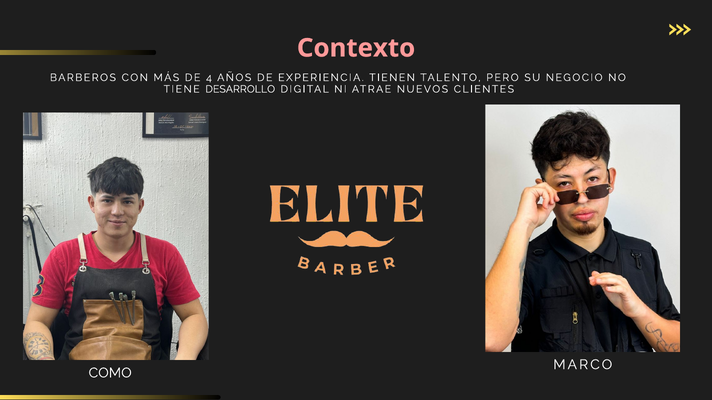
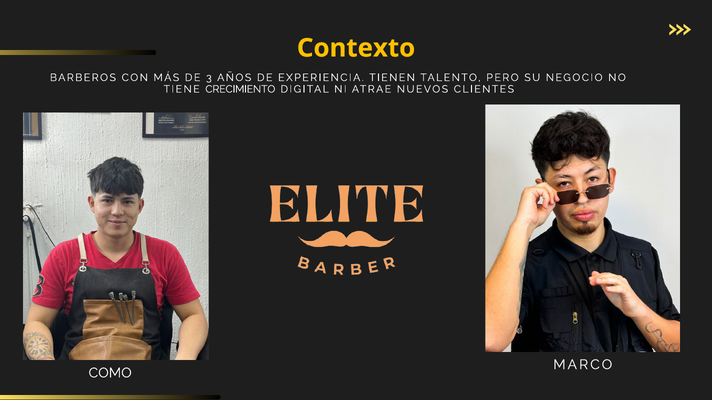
Contexto colour: pink -> yellow (356, 48)
4: 4 -> 3 (209, 78)
DESARROLLO: DESARROLLO -> CRECIMIENTO (240, 89)
